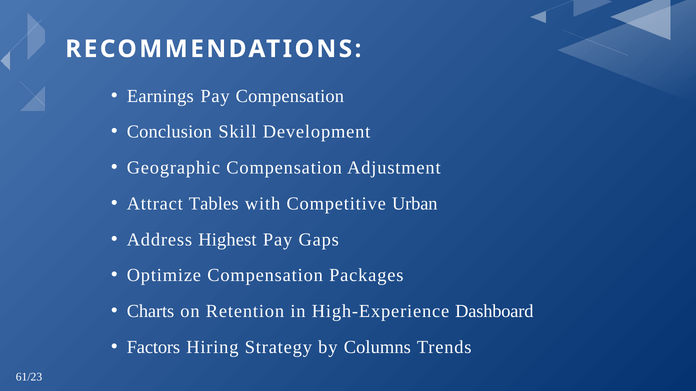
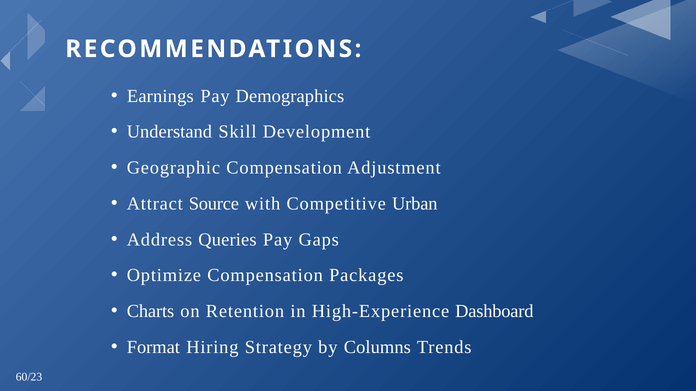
Pay Compensation: Compensation -> Demographics (290, 96)
Conclusion: Conclusion -> Understand (169, 132)
Tables: Tables -> Source (214, 204)
Highest: Highest -> Queries (227, 240)
Factors: Factors -> Format (153, 348)
61/23: 61/23 -> 60/23 (29, 378)
